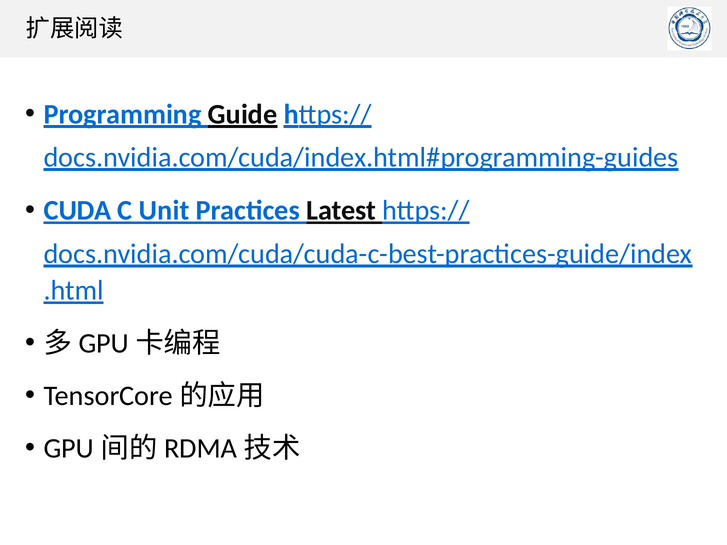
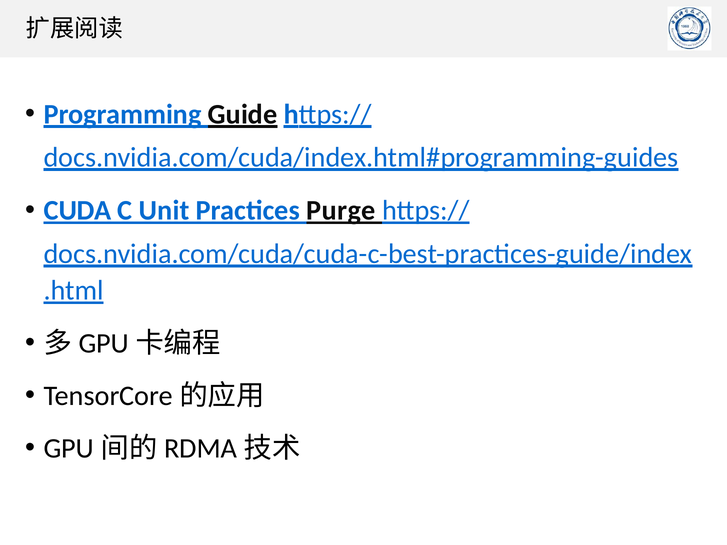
Latest: Latest -> Purge (341, 211)
